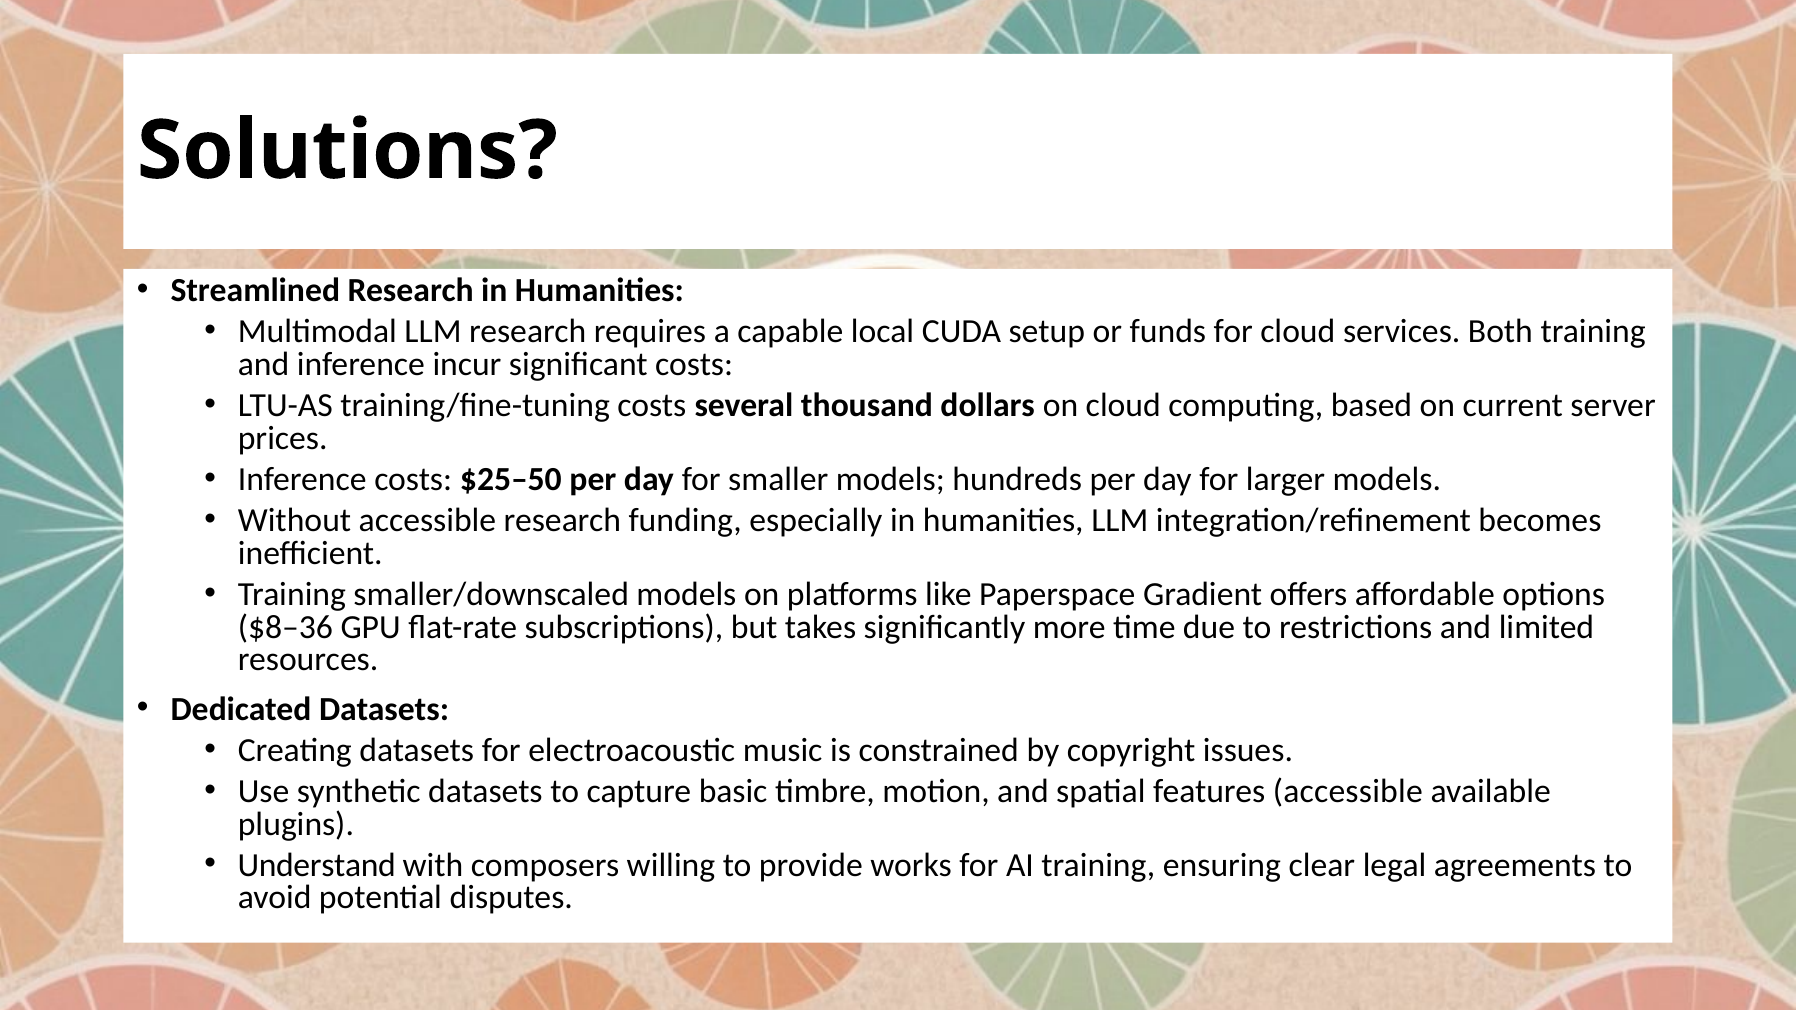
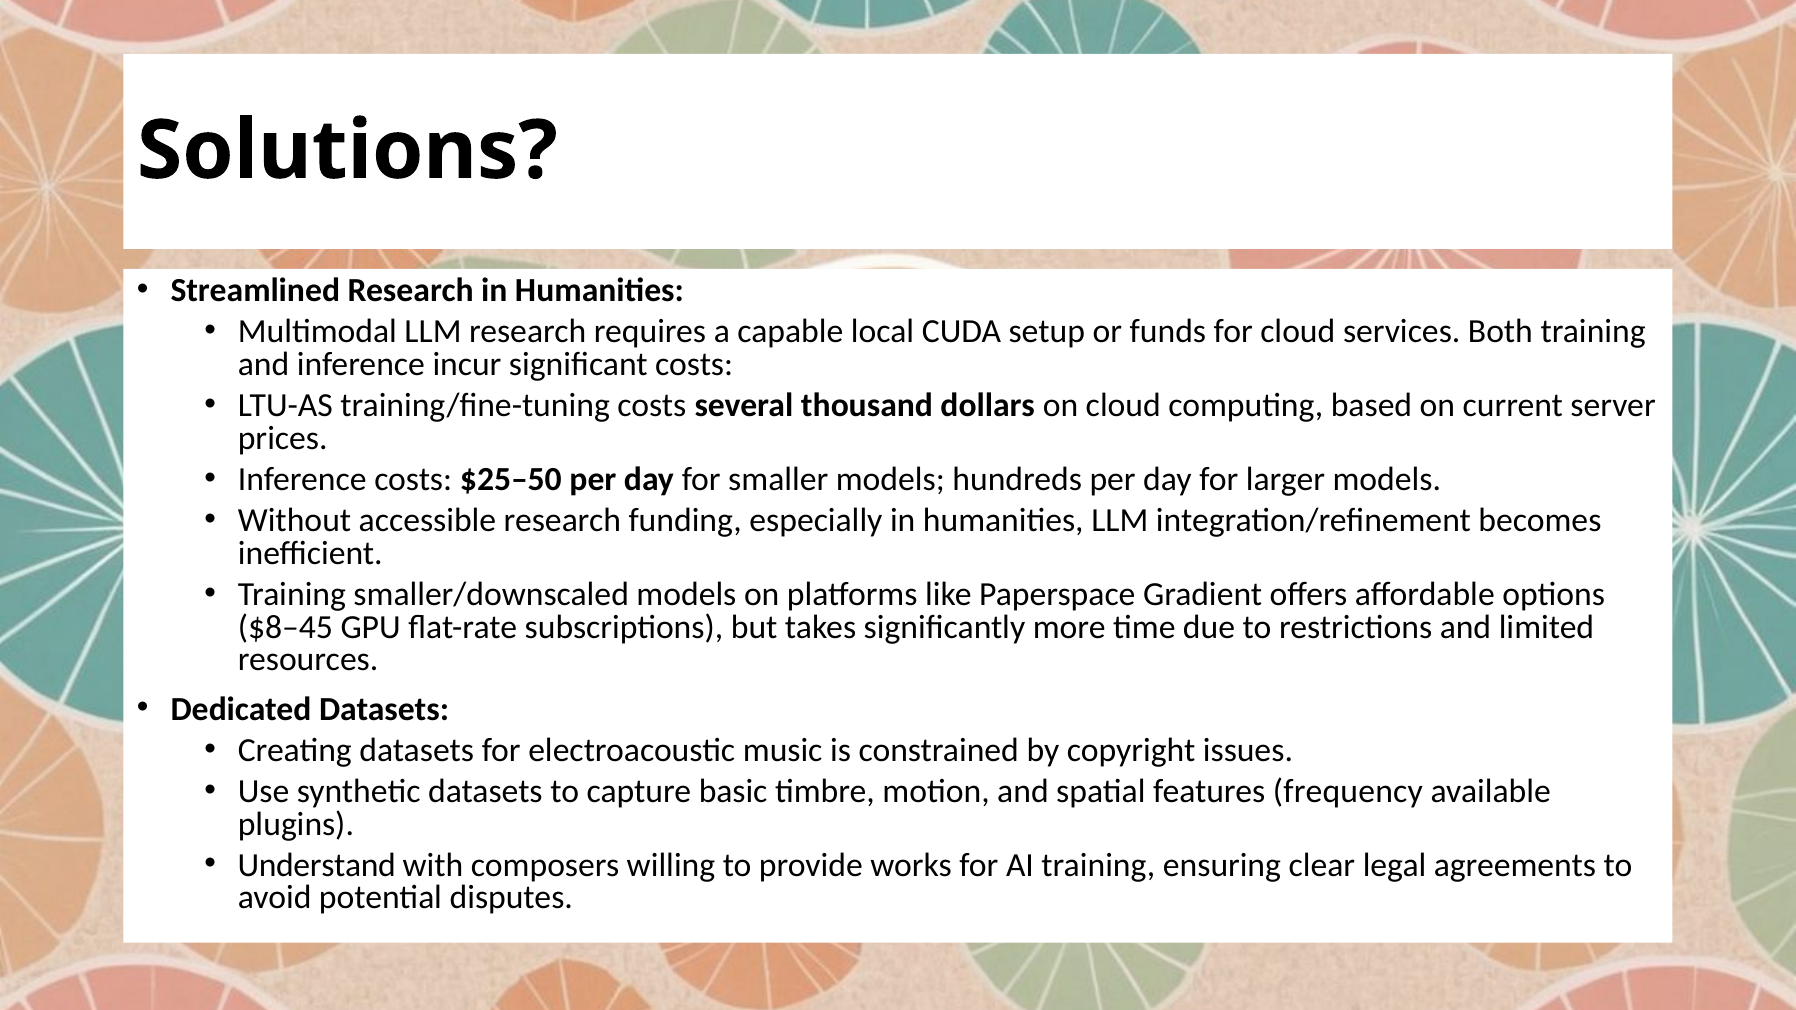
$8–36: $8–36 -> $8–45 (285, 627)
features accessible: accessible -> frequency (1348, 792)
